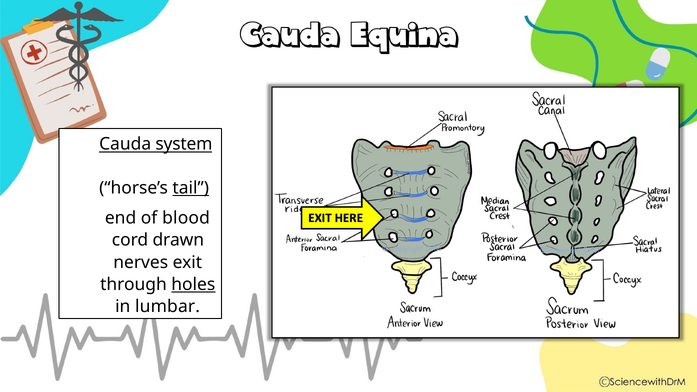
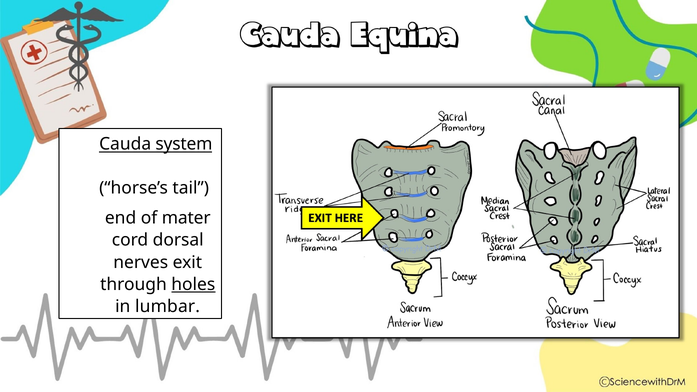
tail underline: present -> none (191, 188)
blood: blood -> mater (186, 218)
drawn: drawn -> dorsal (178, 240)
